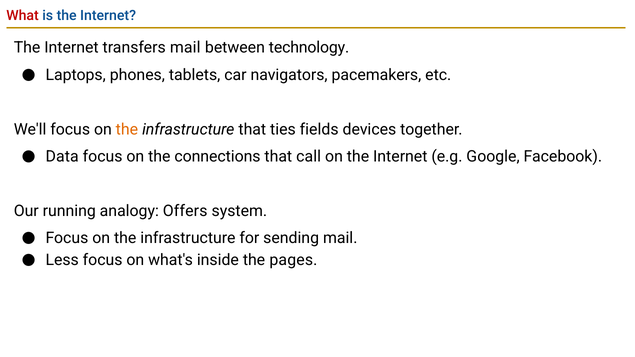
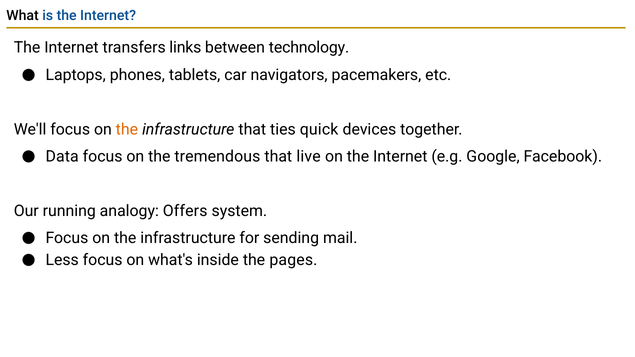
What colour: red -> black (23, 16)
transfers mail: mail -> links (185, 48)
fields: fields -> quick (319, 129)
connections: connections -> tremendous (217, 157)
call: call -> live (309, 157)
